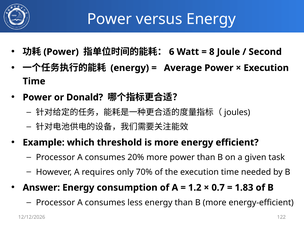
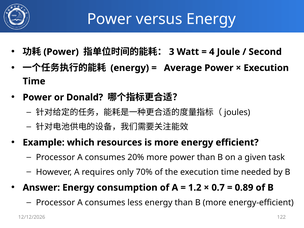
6: 6 -> 3 (172, 52)
8: 8 -> 4 (212, 52)
threshold: threshold -> resources (119, 142)
1.83: 1.83 -> 0.89 (244, 188)
